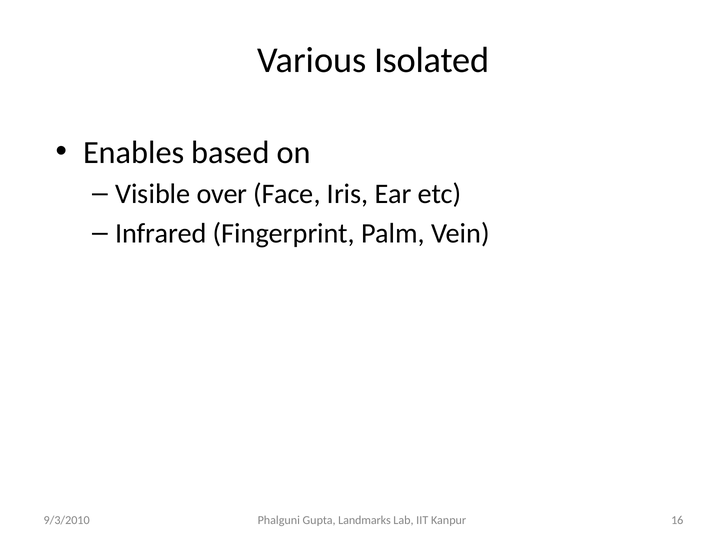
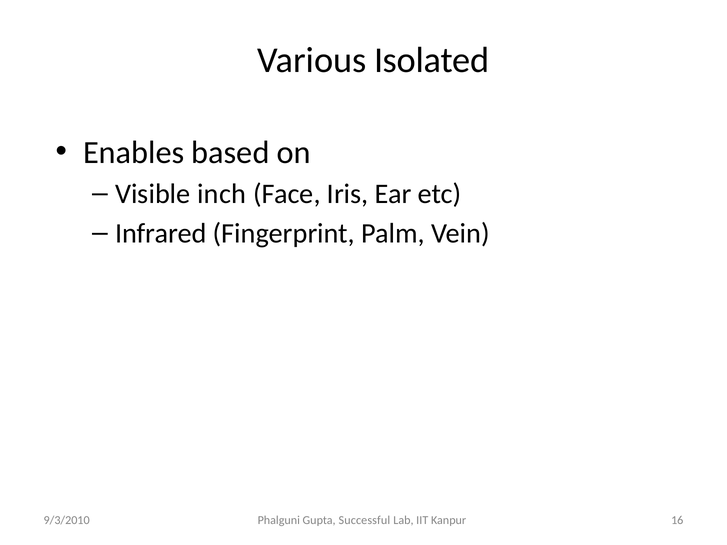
over: over -> inch (222, 194)
Landmarks: Landmarks -> Successful (364, 521)
